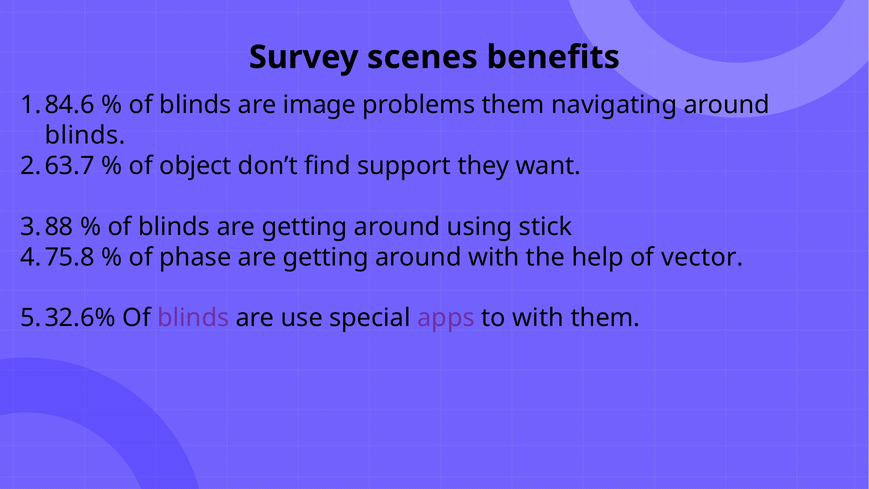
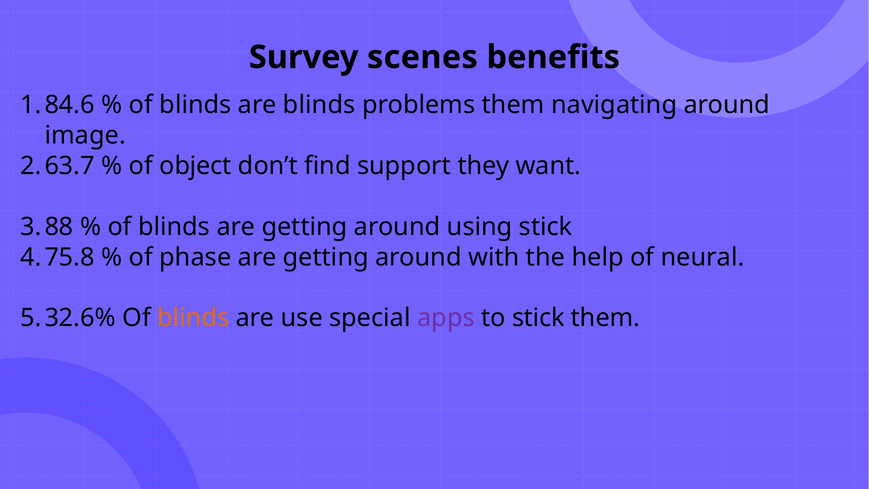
are image: image -> blinds (319, 105)
blinds: blinds -> image (85, 135)
vector: vector -> neural (703, 257)
blinds colour: purple -> orange (193, 318)
to with: with -> stick (538, 318)
